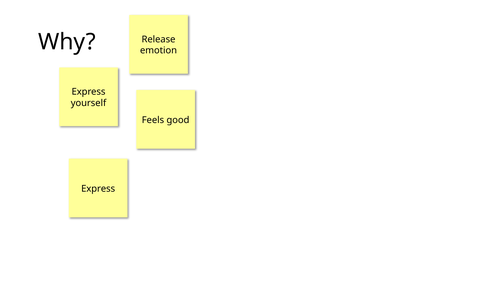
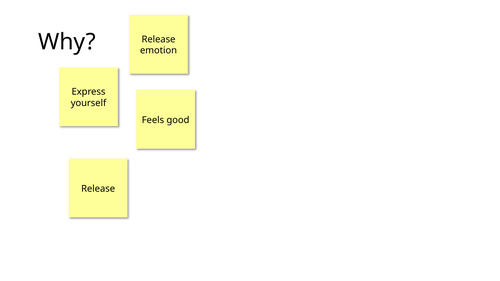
Express: Express -> Release (98, 189)
